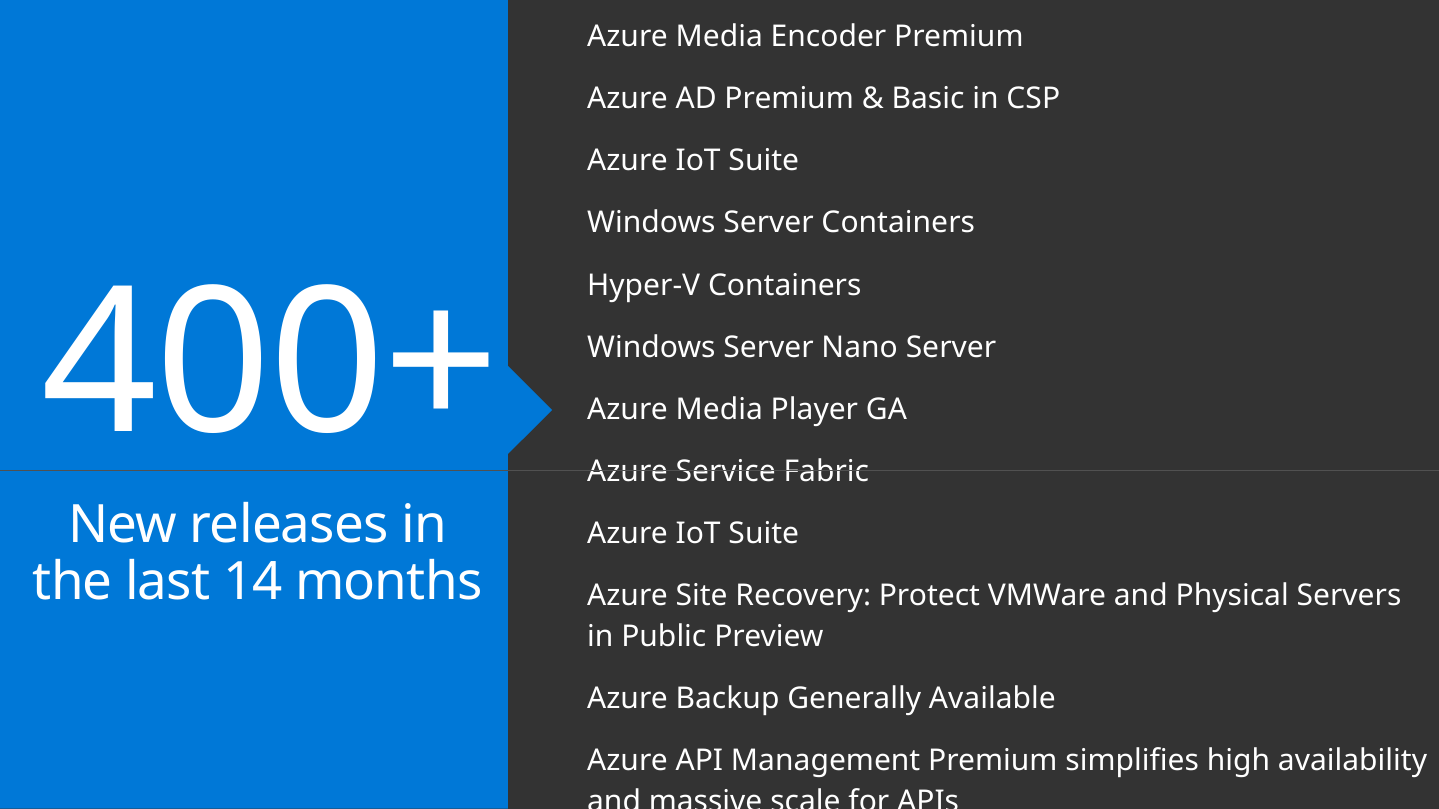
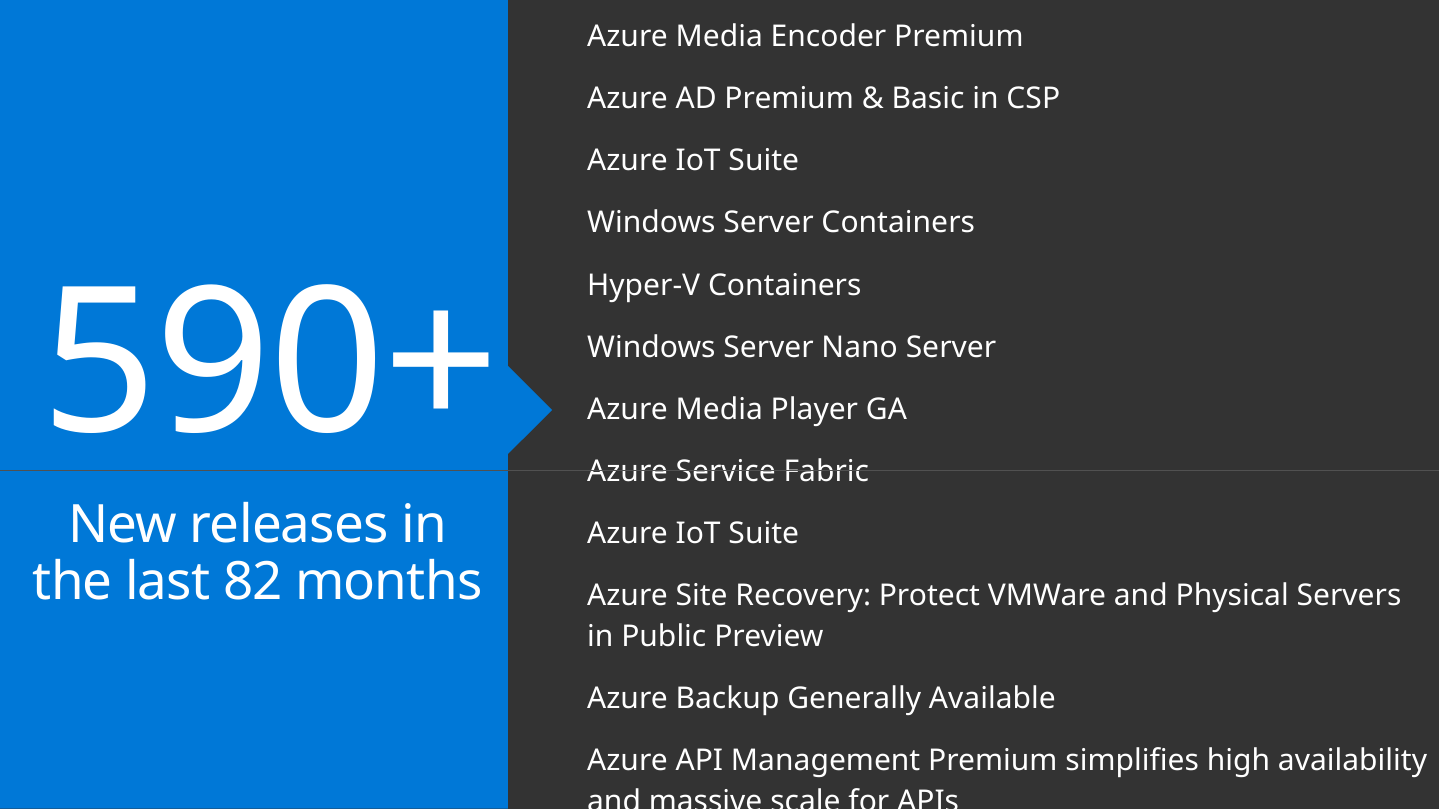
400+: 400+ -> 590+ (271, 365)
14: 14 -> 82 (253, 583)
